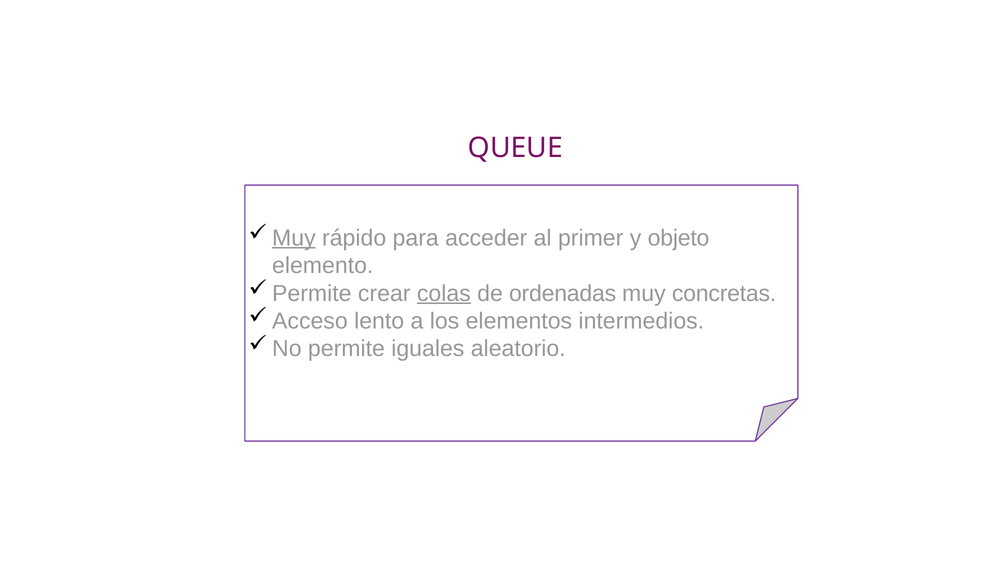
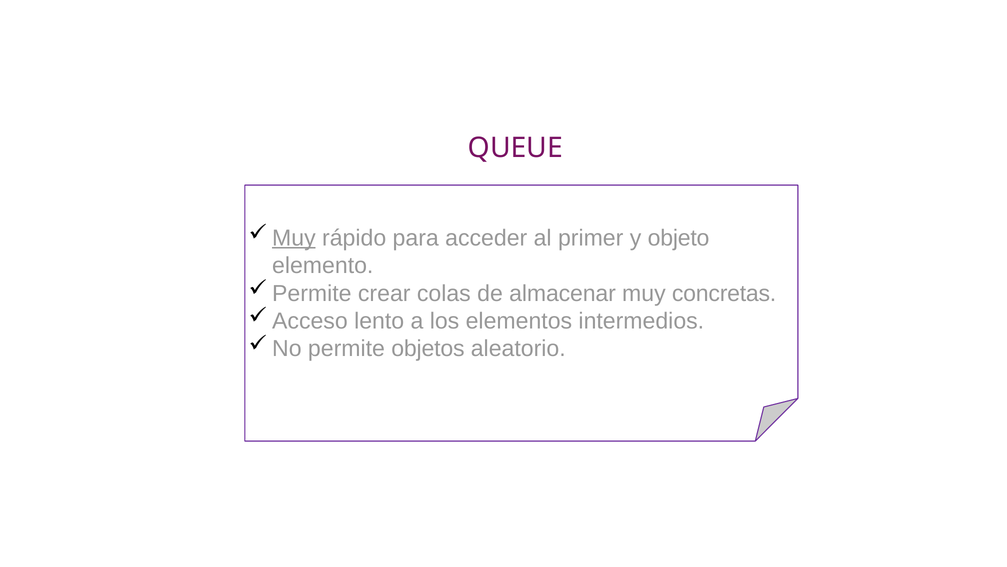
colas underline: present -> none (444, 293)
ordenadas: ordenadas -> almacenar (563, 293)
iguales: iguales -> objetos (428, 348)
